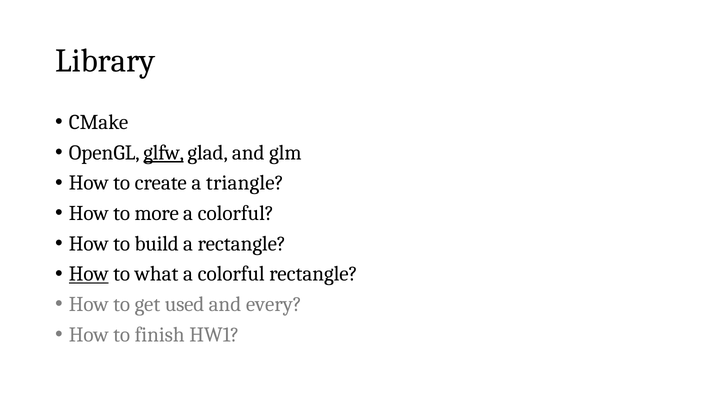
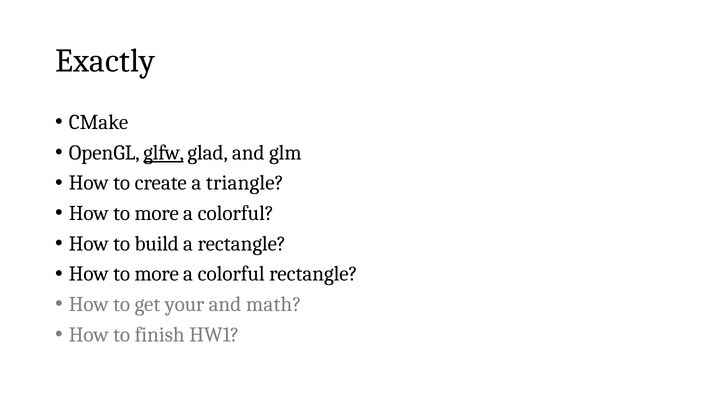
Library: Library -> Exactly (105, 61)
How underline: present -> none (89, 274)
what: what -> more (157, 274)
used: used -> your (185, 305)
every: every -> math (274, 305)
